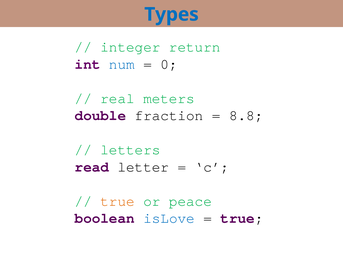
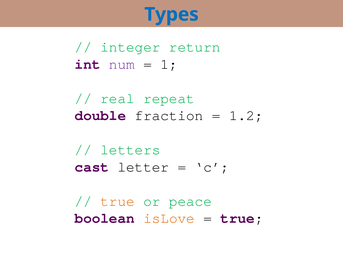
num colour: blue -> purple (122, 64)
0: 0 -> 1 (169, 64)
meters: meters -> repeat (169, 98)
8.8: 8.8 -> 1.2 (246, 116)
read: read -> cast (92, 167)
isLove colour: blue -> orange (169, 218)
